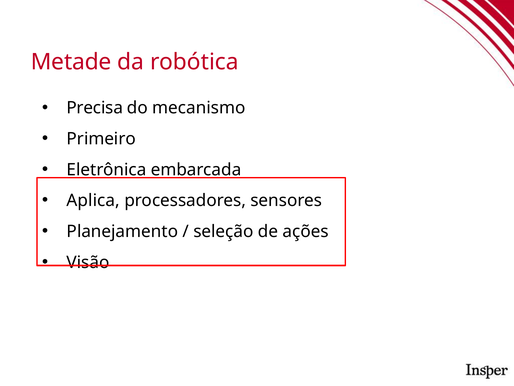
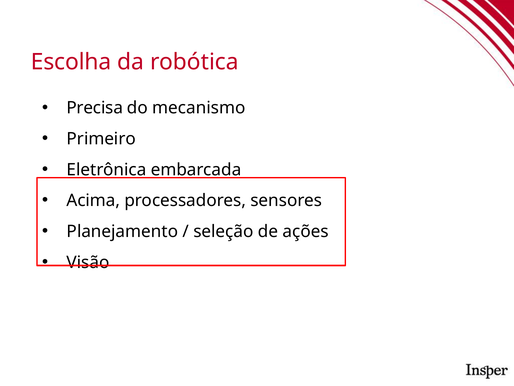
Metade: Metade -> Escolha (71, 62)
Aplica: Aplica -> Acima (93, 200)
